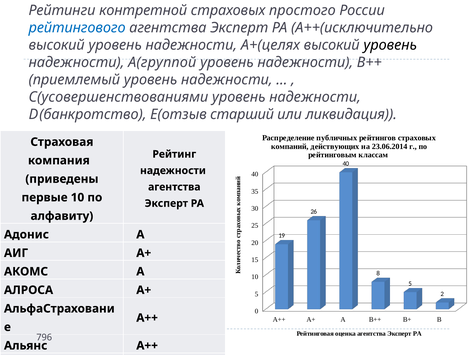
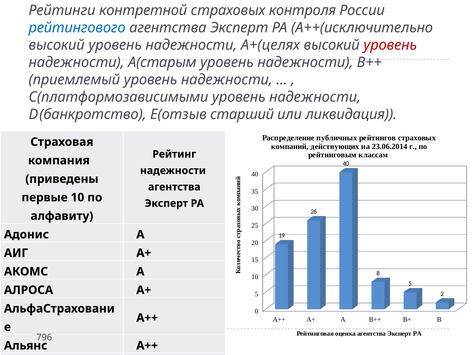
простого: простого -> контроля (302, 10)
уровень colour: black -> red (390, 45)
А(группой: А(группой -> А(старым (162, 62)
С(усовершенствованиями: С(усовершенствованиями -> С(платформозависимыми (118, 97)
